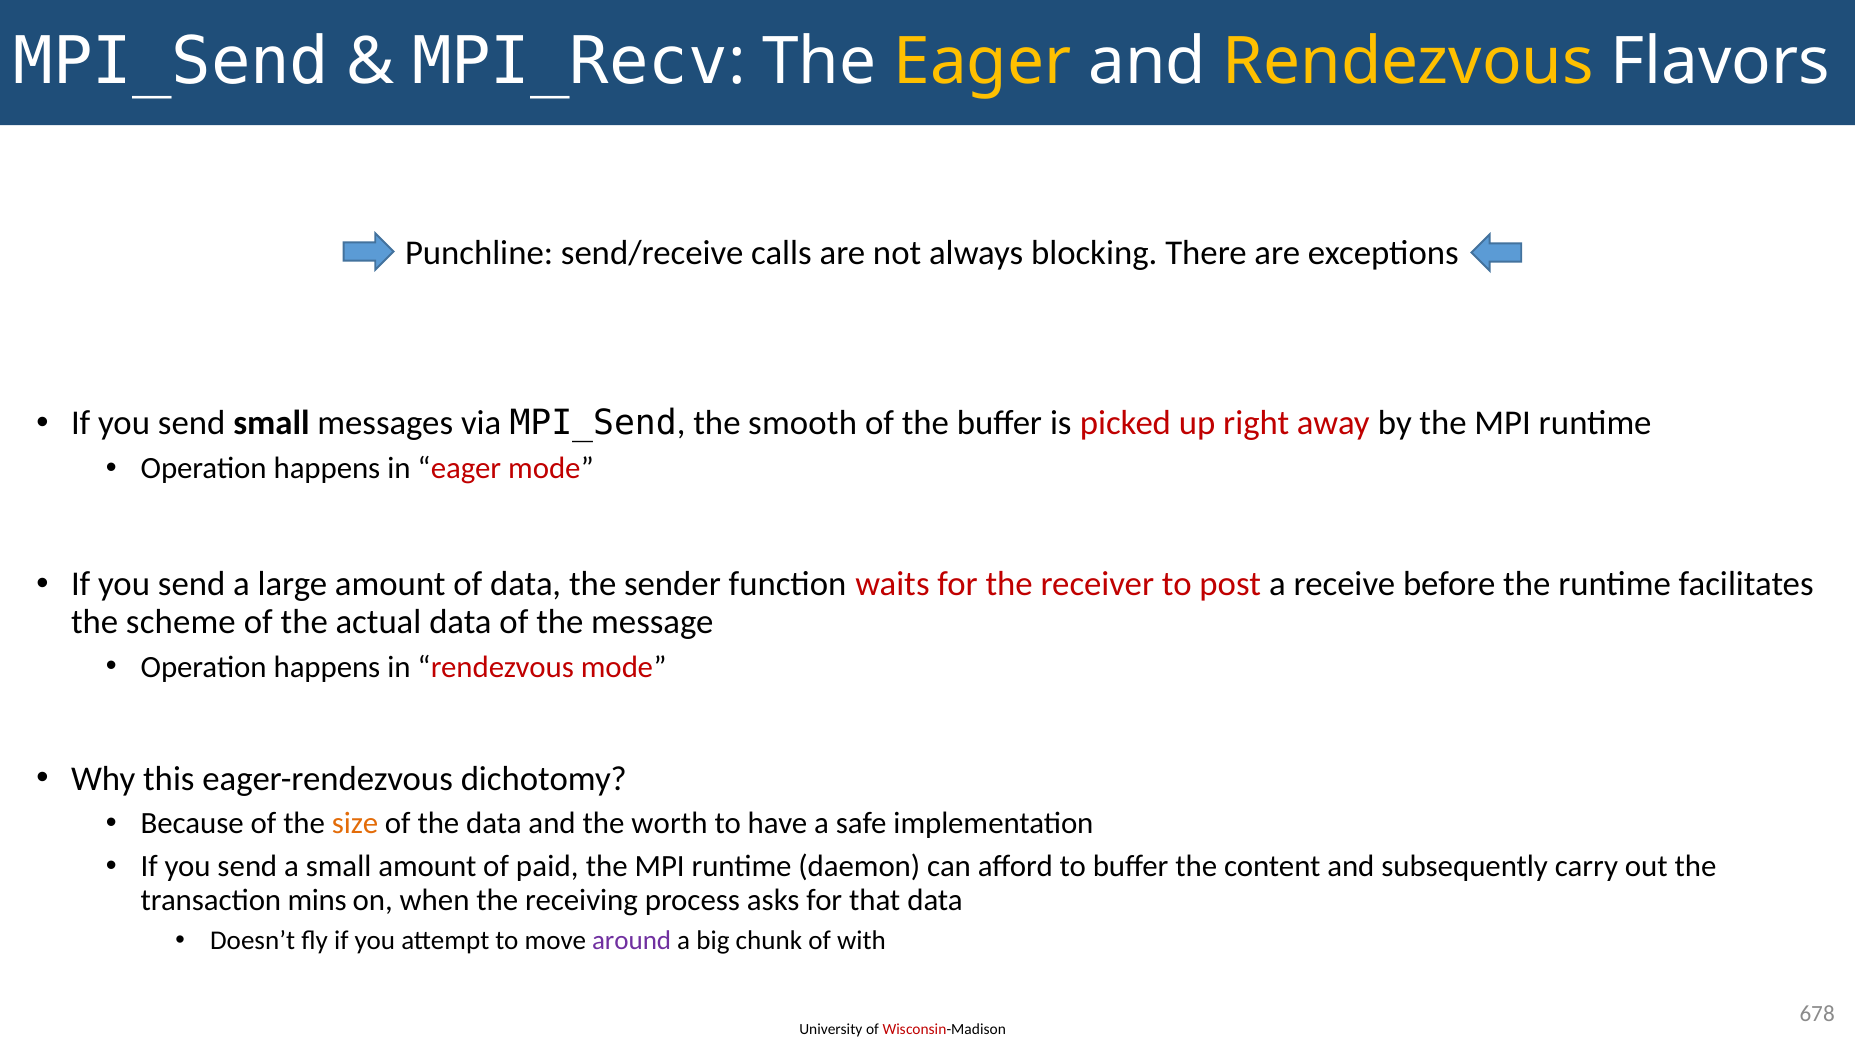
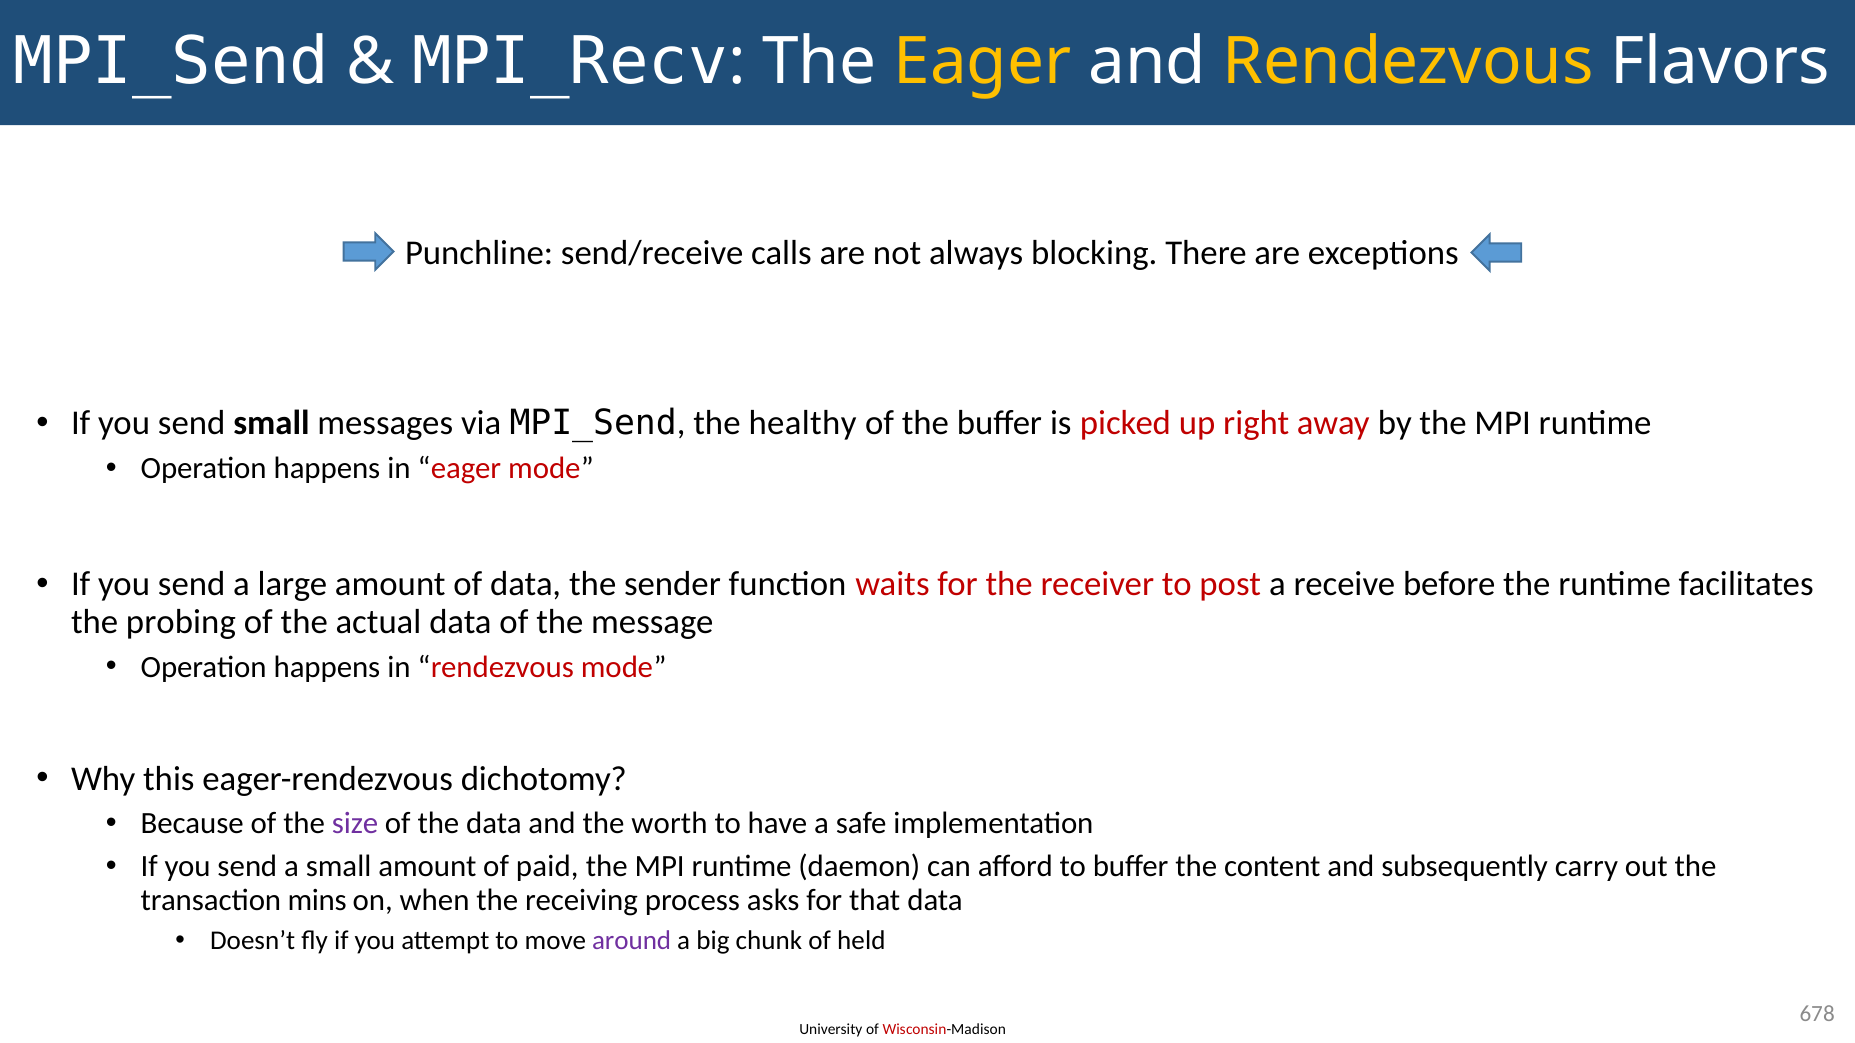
smooth: smooth -> healthy (803, 424)
scheme: scheme -> probing (181, 622)
size colour: orange -> purple (355, 824)
with: with -> held (861, 941)
